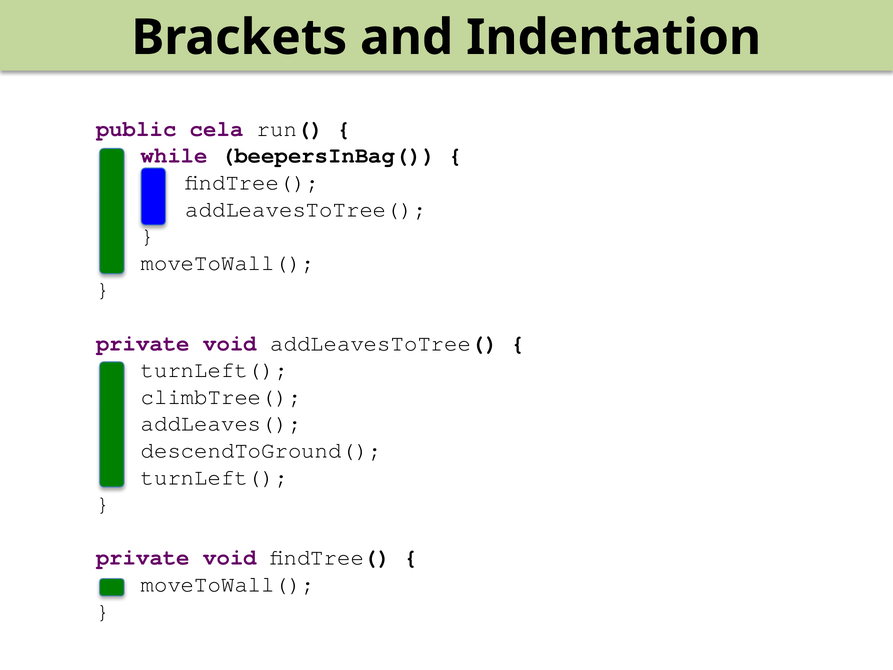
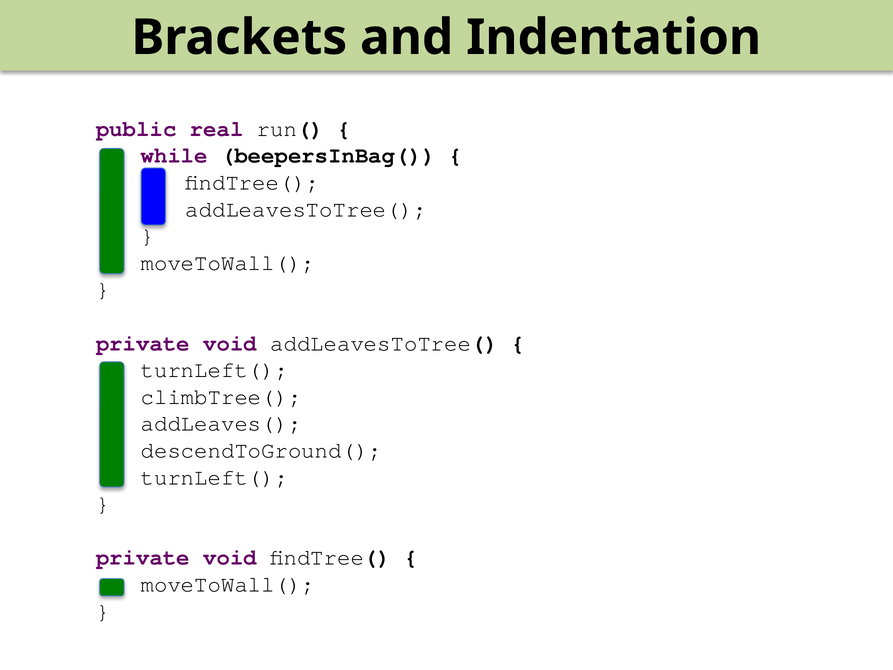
cela: cela -> real (217, 129)
